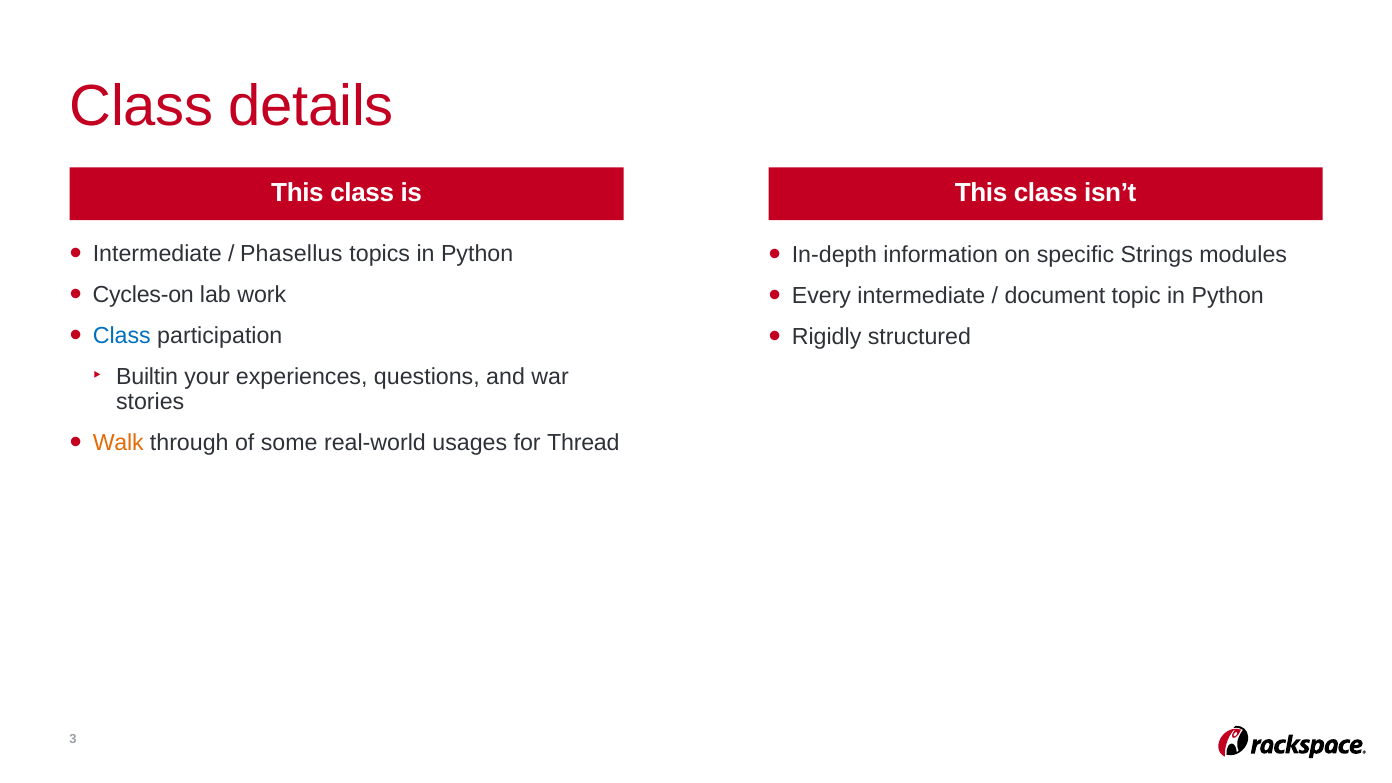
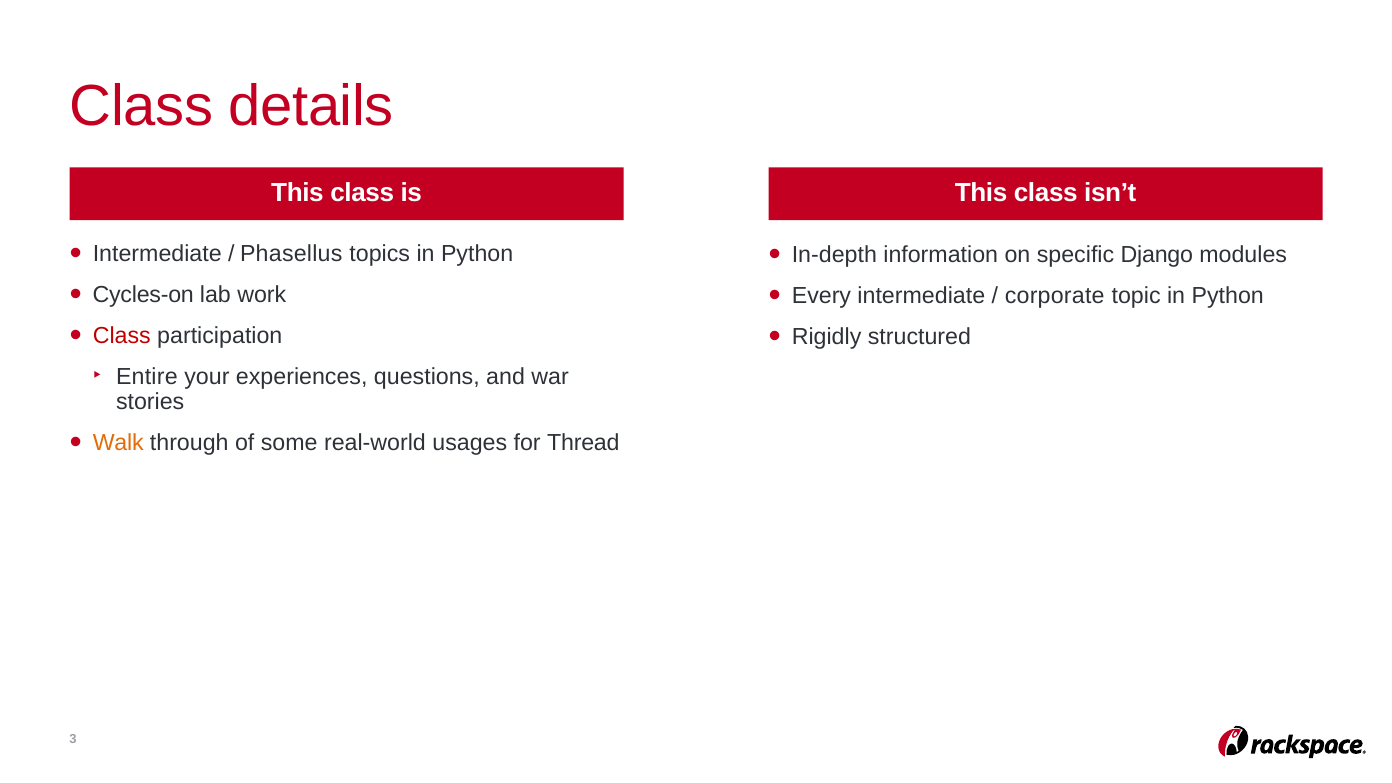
Strings: Strings -> Django (1157, 255)
document: document -> corporate (1055, 296)
Class colour: blue -> red (122, 336)
Builtin: Builtin -> Entire (147, 377)
